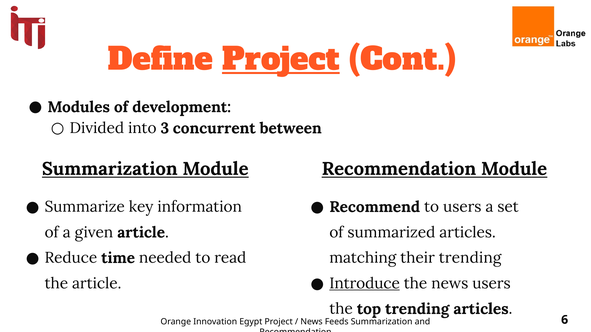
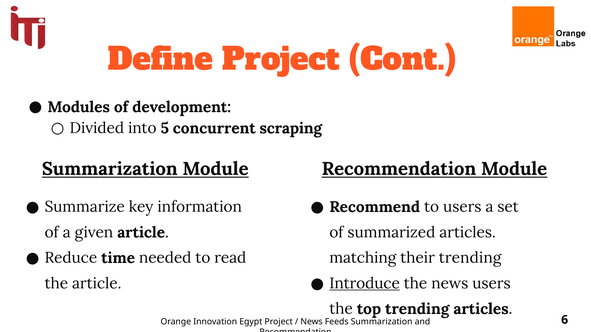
Project underline: present -> none (281, 60)
3: 3 -> 5 (165, 128)
between: between -> scraping (291, 128)
